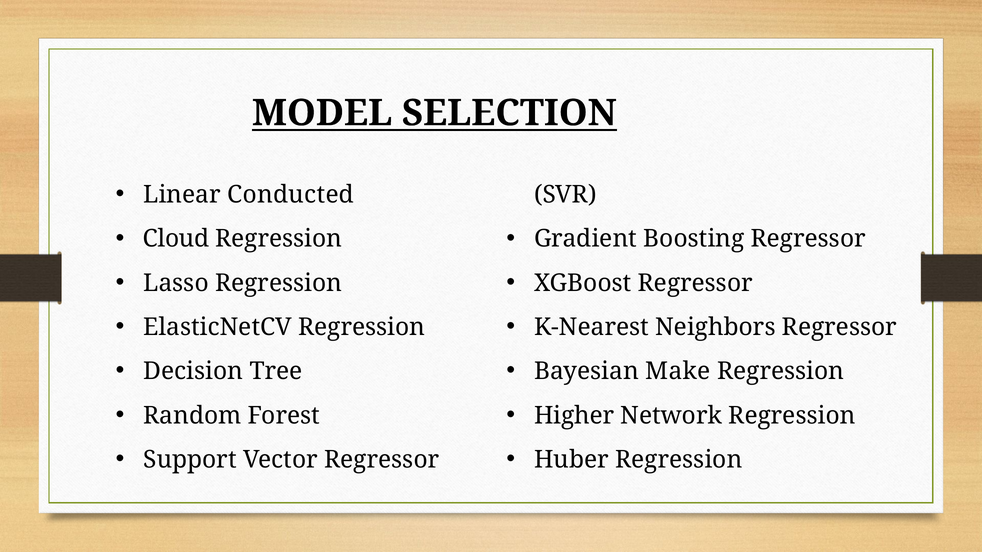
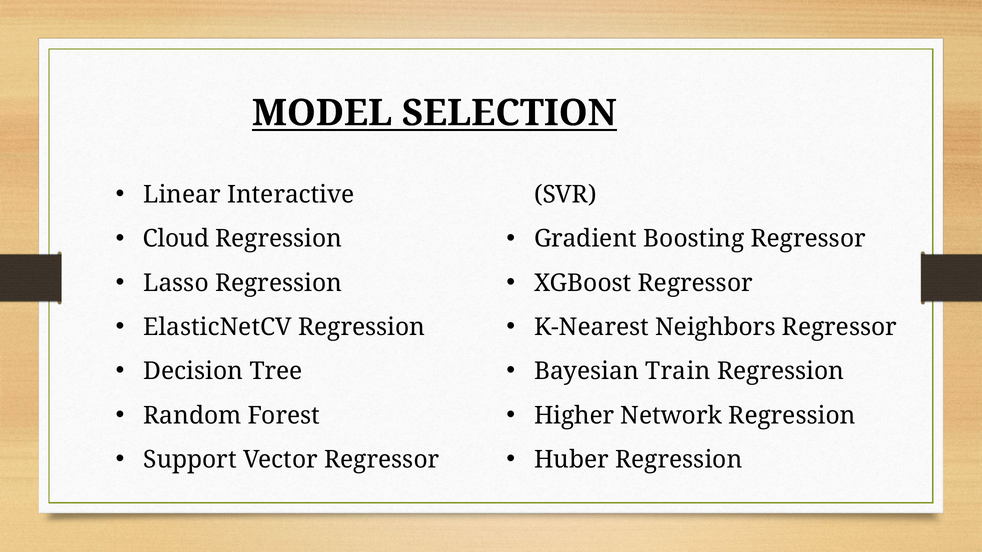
Conducted: Conducted -> Interactive (291, 195)
Make: Make -> Train (678, 372)
